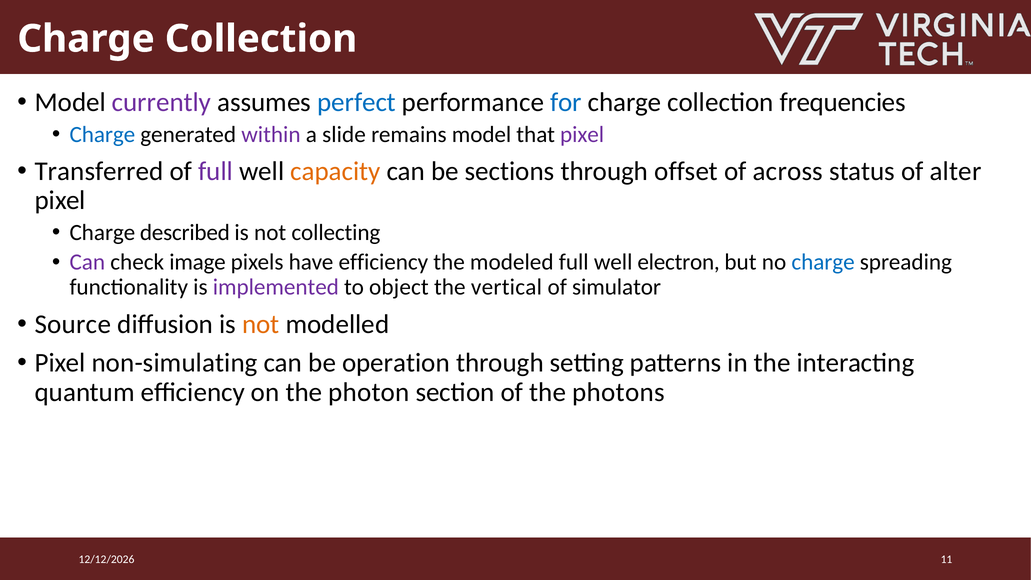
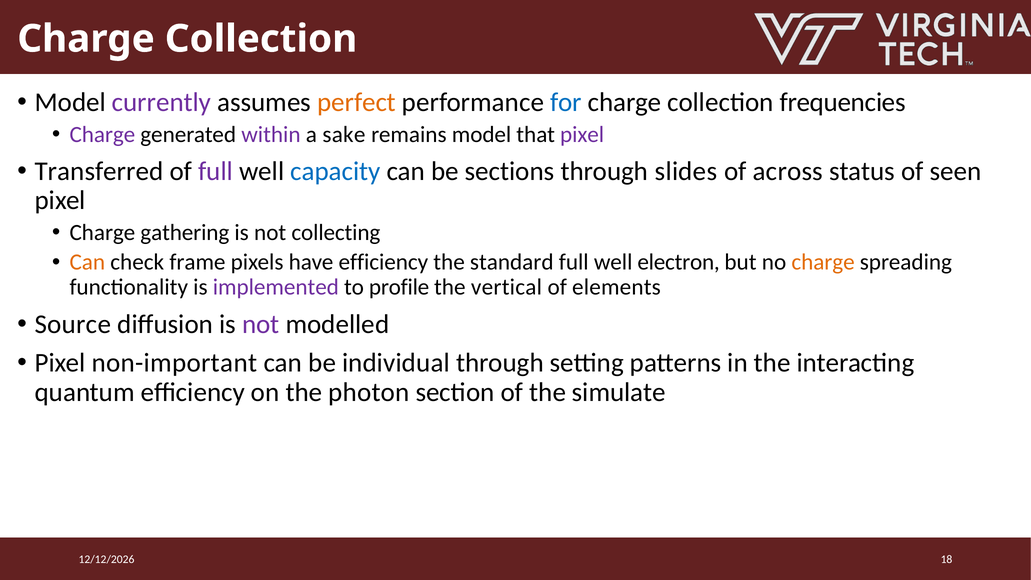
perfect colour: blue -> orange (357, 102)
Charge colour: blue -> purple (102, 134)
slide: slide -> sake (344, 134)
capacity colour: orange -> blue (335, 171)
offset: offset -> slides (686, 171)
alter: alter -> seen (956, 171)
described: described -> gathering (185, 232)
Can colour: purple -> orange (87, 262)
image: image -> frame (197, 262)
modeled: modeled -> standard (512, 262)
charge colour: blue -> orange (823, 262)
object: object -> profile (399, 287)
simulator: simulator -> elements (616, 287)
not colour: orange -> purple (261, 324)
non-simulating: non-simulating -> non-important (174, 363)
operation: operation -> individual (396, 363)
photons: photons -> simulate (619, 392)
11: 11 -> 18 (947, 559)
